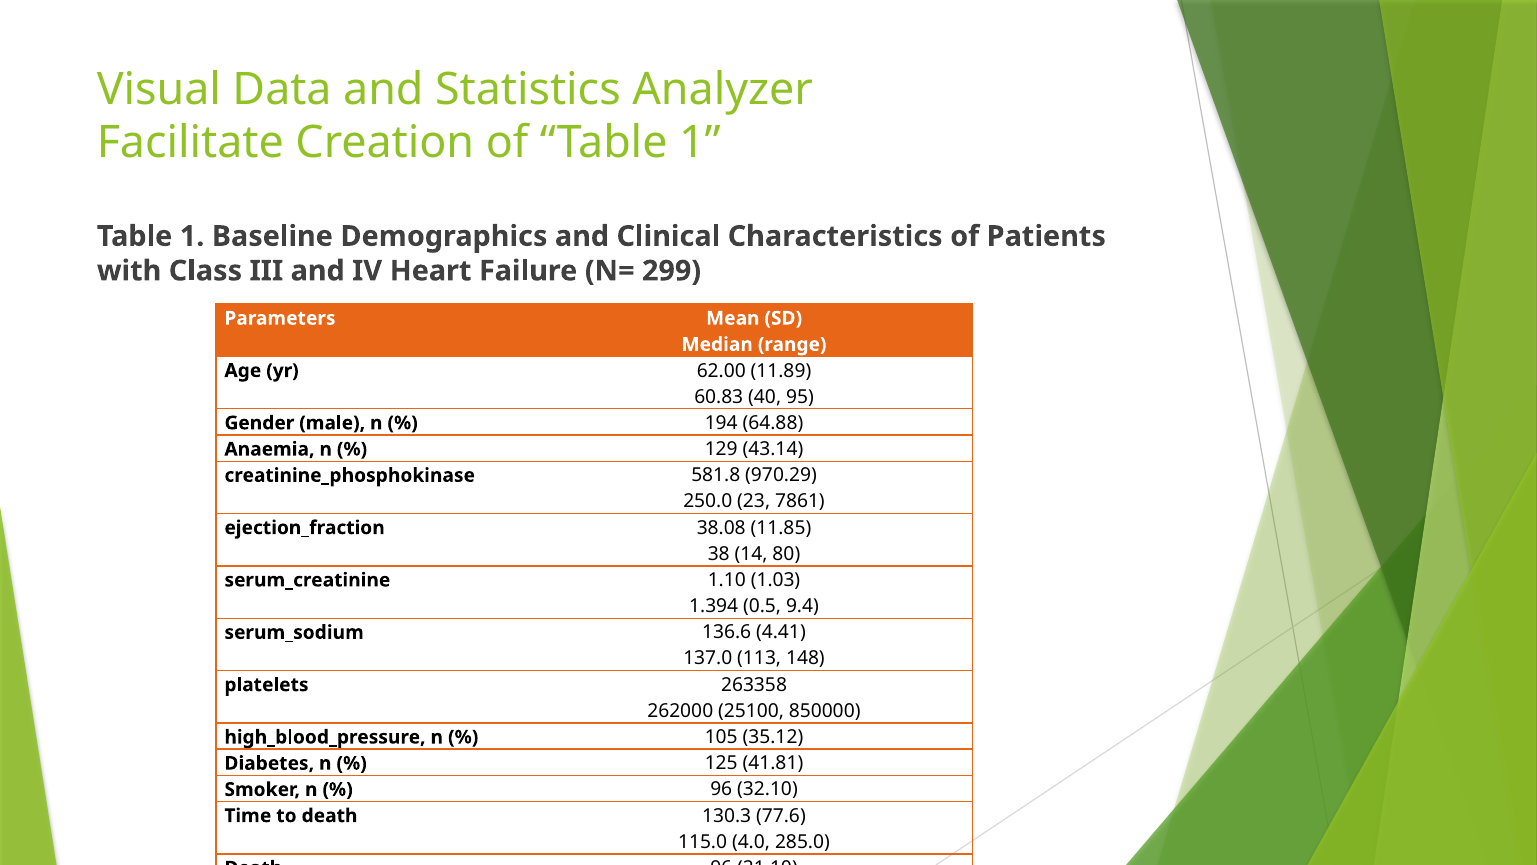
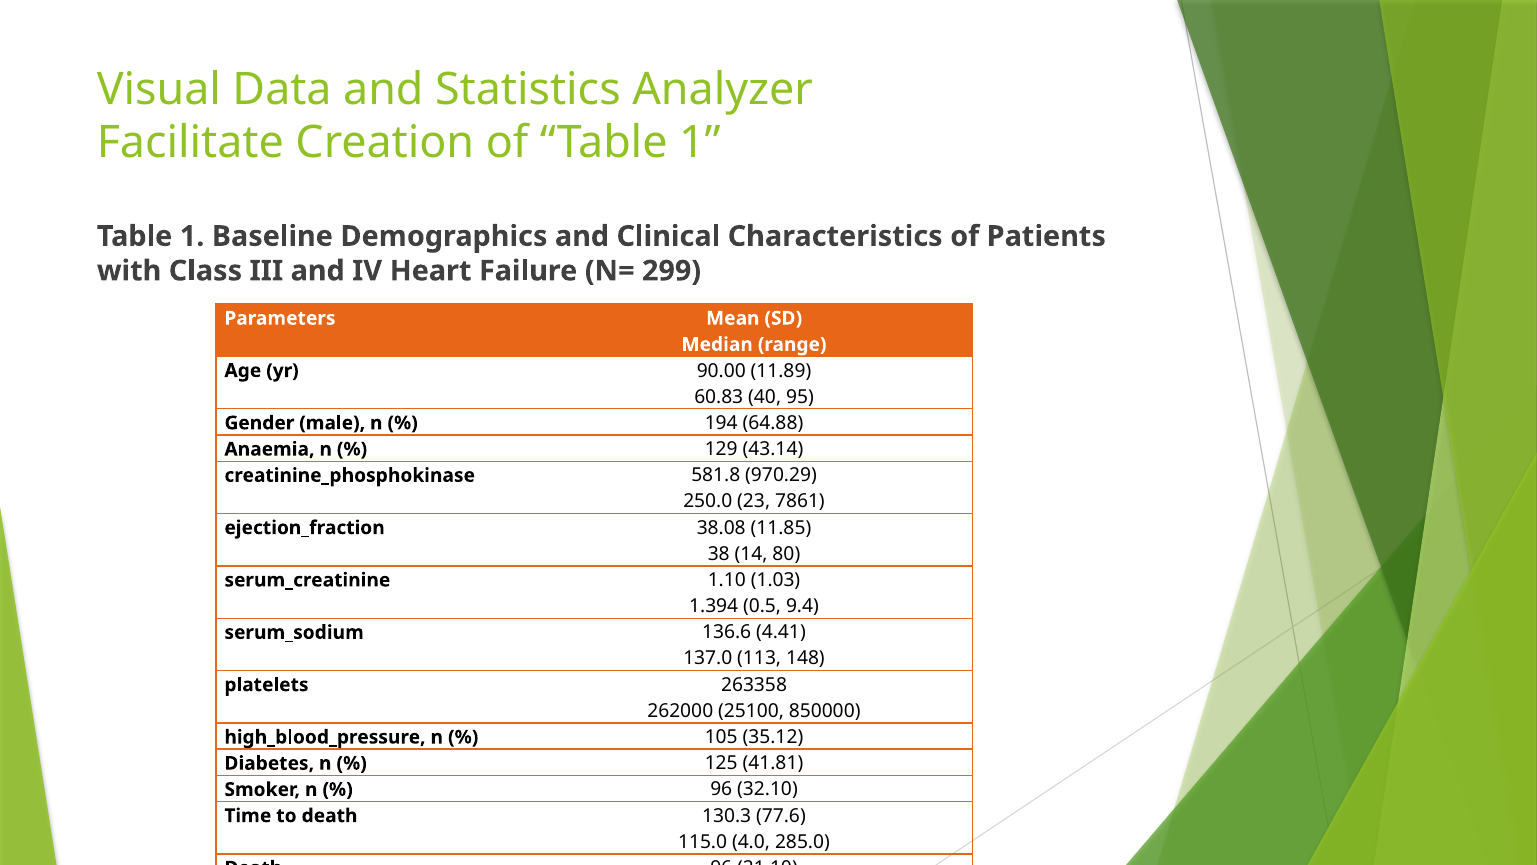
62.00: 62.00 -> 90.00 (721, 370)
